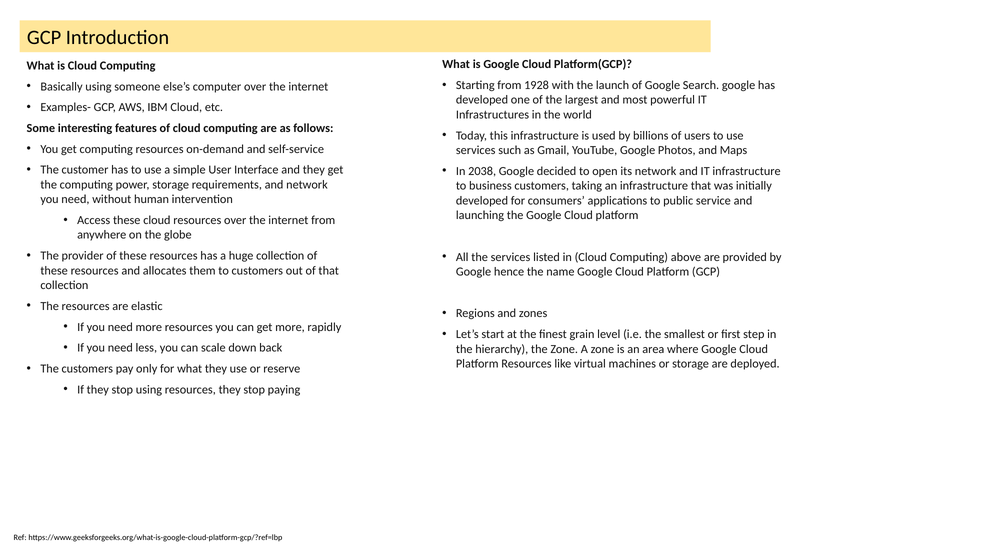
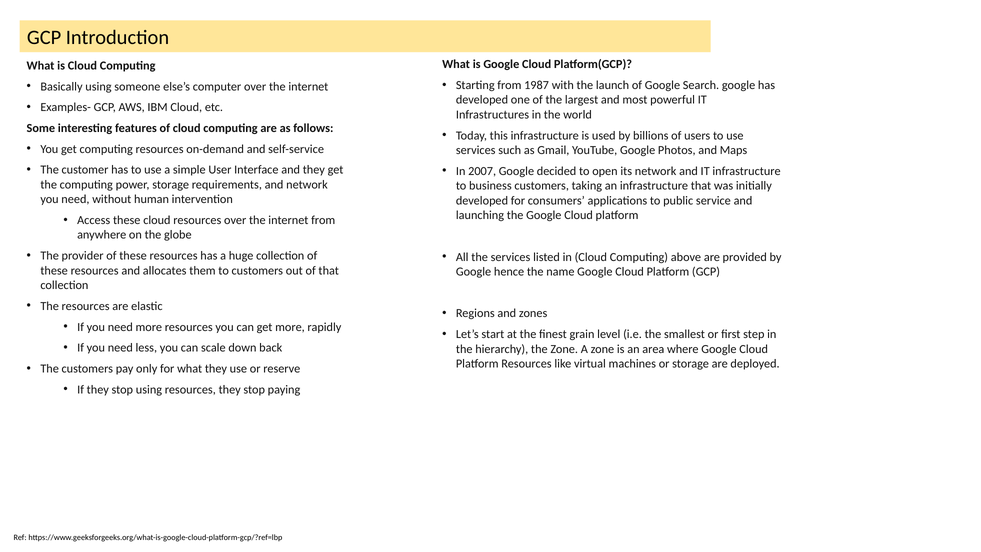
1928: 1928 -> 1987 (537, 85)
2038: 2038 -> 2007 (482, 171)
